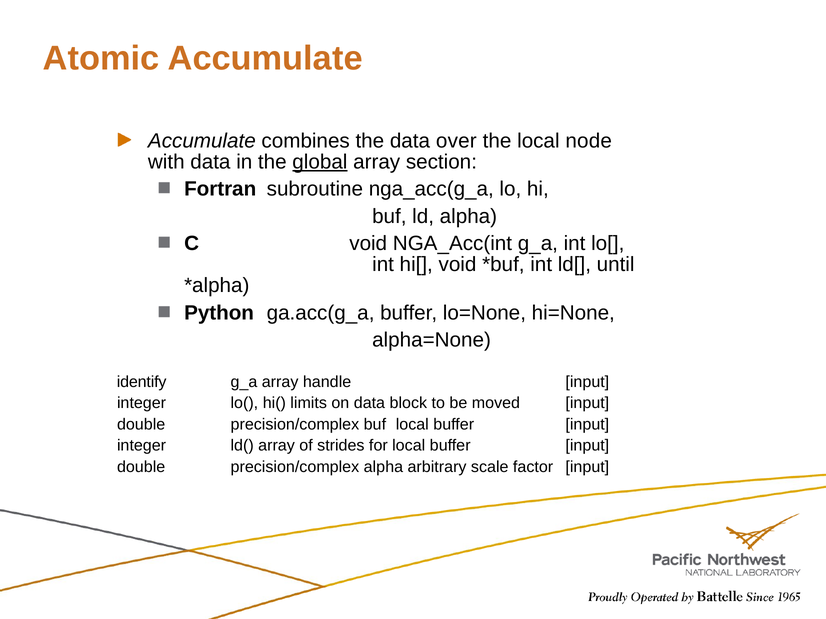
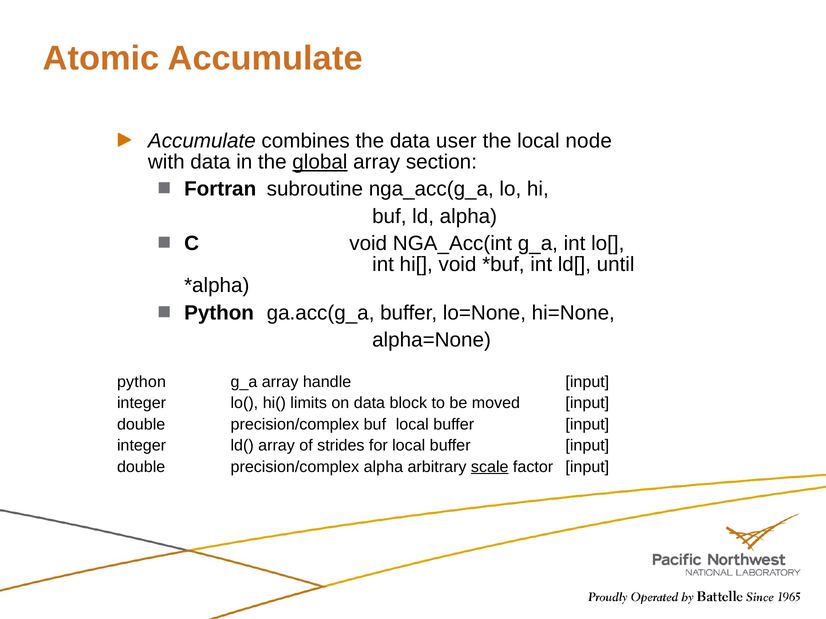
over: over -> user (456, 141)
identify: identify -> python (141, 382)
scale underline: none -> present (490, 467)
